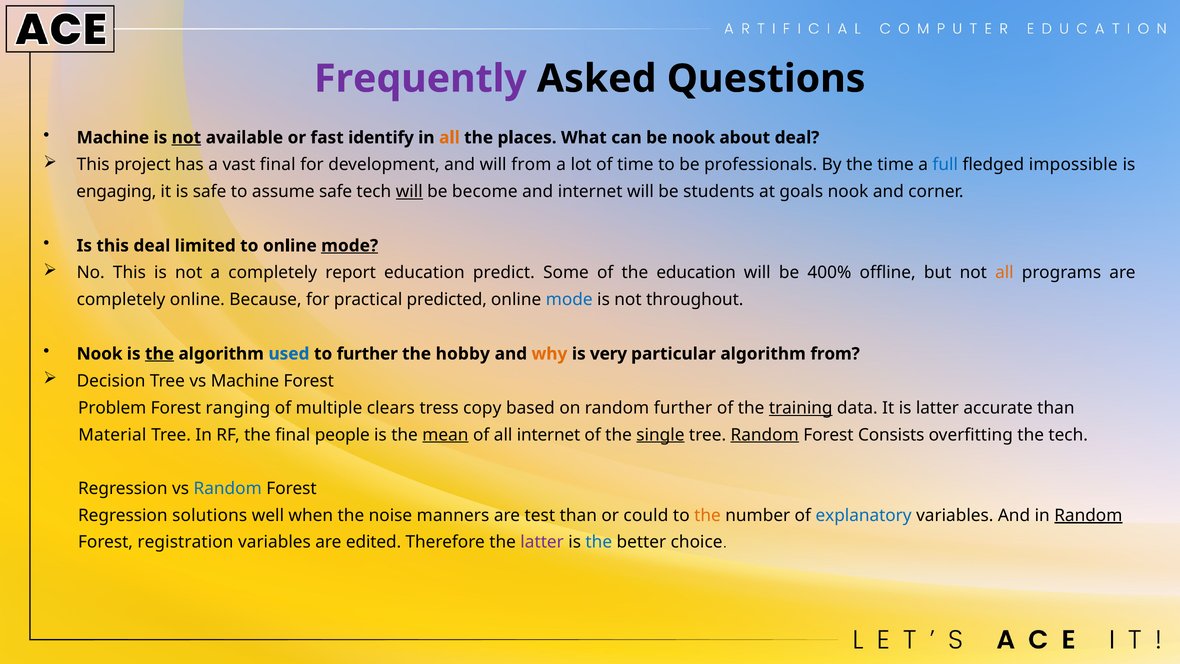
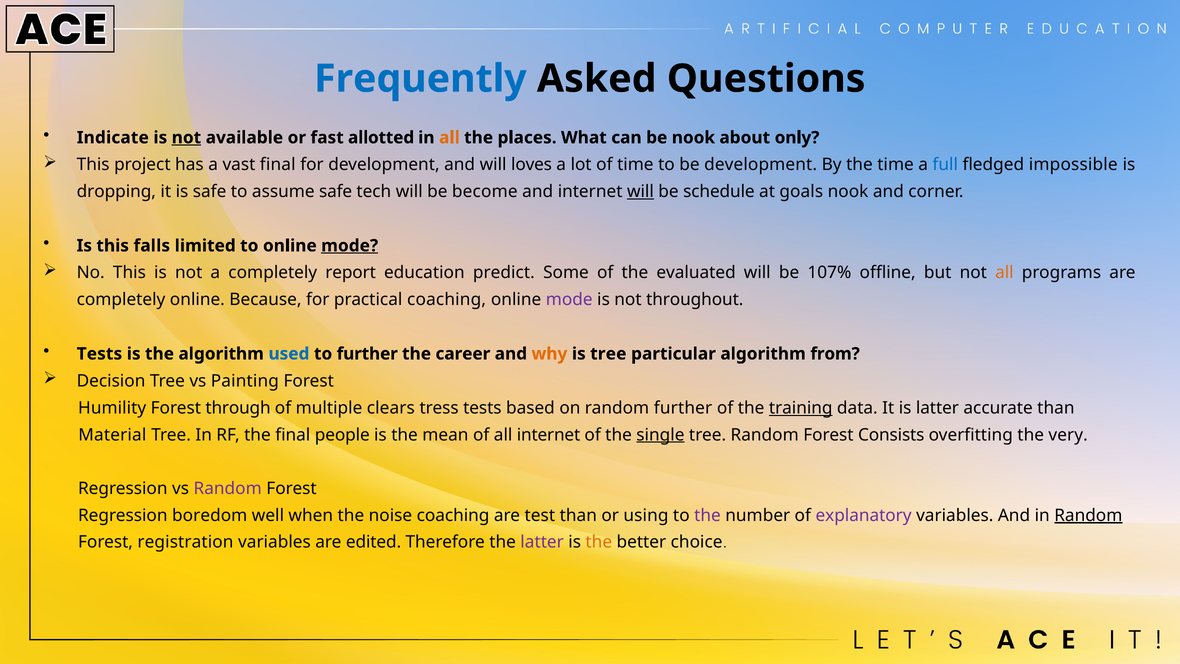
Frequently colour: purple -> blue (420, 79)
Machine: Machine -> Indicate (113, 138)
identify: identify -> allotted (381, 138)
about deal: deal -> only (797, 138)
will from: from -> loves (532, 165)
be professionals: professionals -> development (761, 165)
engaging: engaging -> dropping (116, 191)
will underline: present -> none (409, 191)
will underline: none -> present (640, 191)
students: students -> schedule (719, 191)
this deal: deal -> falls (152, 246)
the education: education -> evaluated (696, 273)
400%: 400% -> 107% (829, 273)
practical predicted: predicted -> coaching (447, 300)
mode colour: blue -> purple (569, 300)
Nook: Nook -> Tests (99, 354)
the underline: present -> none (160, 354)
hobby: hobby -> career (463, 354)
is very: very -> tree (608, 354)
vs Machine: Machine -> Painting (245, 381)
Problem: Problem -> Humility (112, 408)
ranging: ranging -> through (238, 408)
tress copy: copy -> tests (482, 408)
mean underline: present -> none (445, 435)
Random underline: present -> none (765, 435)
the tech: tech -> very (1068, 435)
Random colour: blue -> purple (228, 488)
solutions: solutions -> boredom (210, 515)
noise manners: manners -> coaching (453, 515)
could: could -> using (646, 515)
the colour: orange -> purple (707, 515)
explanatory colour: blue -> purple (864, 515)
the colour: blue -> orange (599, 542)
